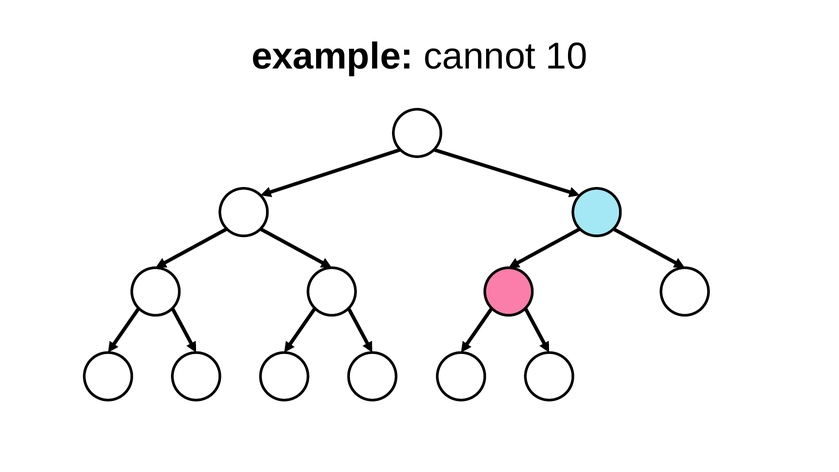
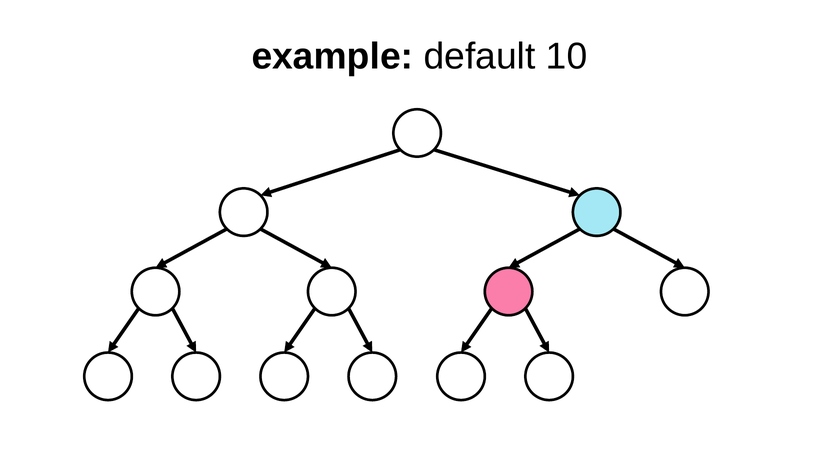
cannot: cannot -> default (480, 57)
